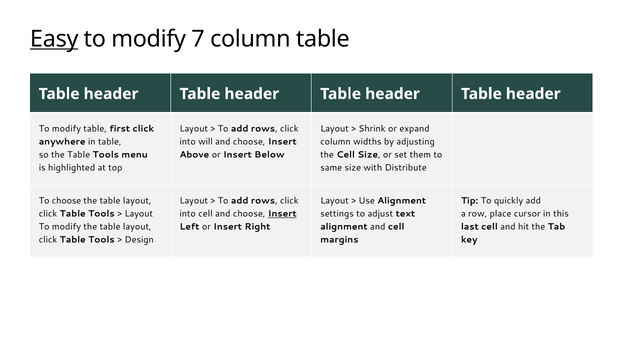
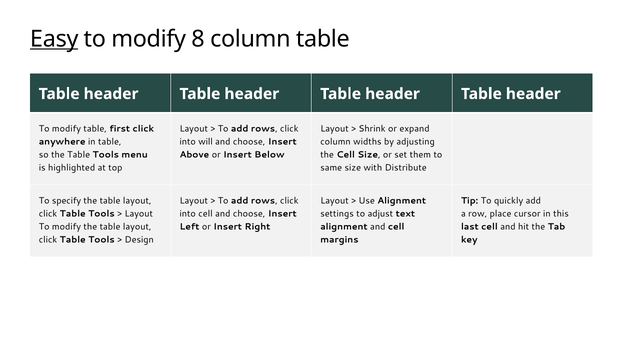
7: 7 -> 8 (198, 39)
To choose: choose -> specify (67, 201)
Insert underline: present -> none (282, 214)
